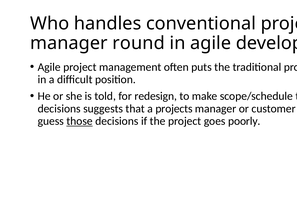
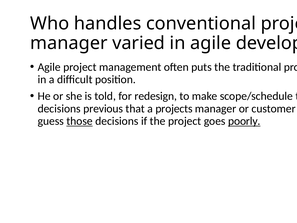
round: round -> varied (139, 43)
suggests: suggests -> previous (103, 109)
poorly underline: none -> present (244, 121)
